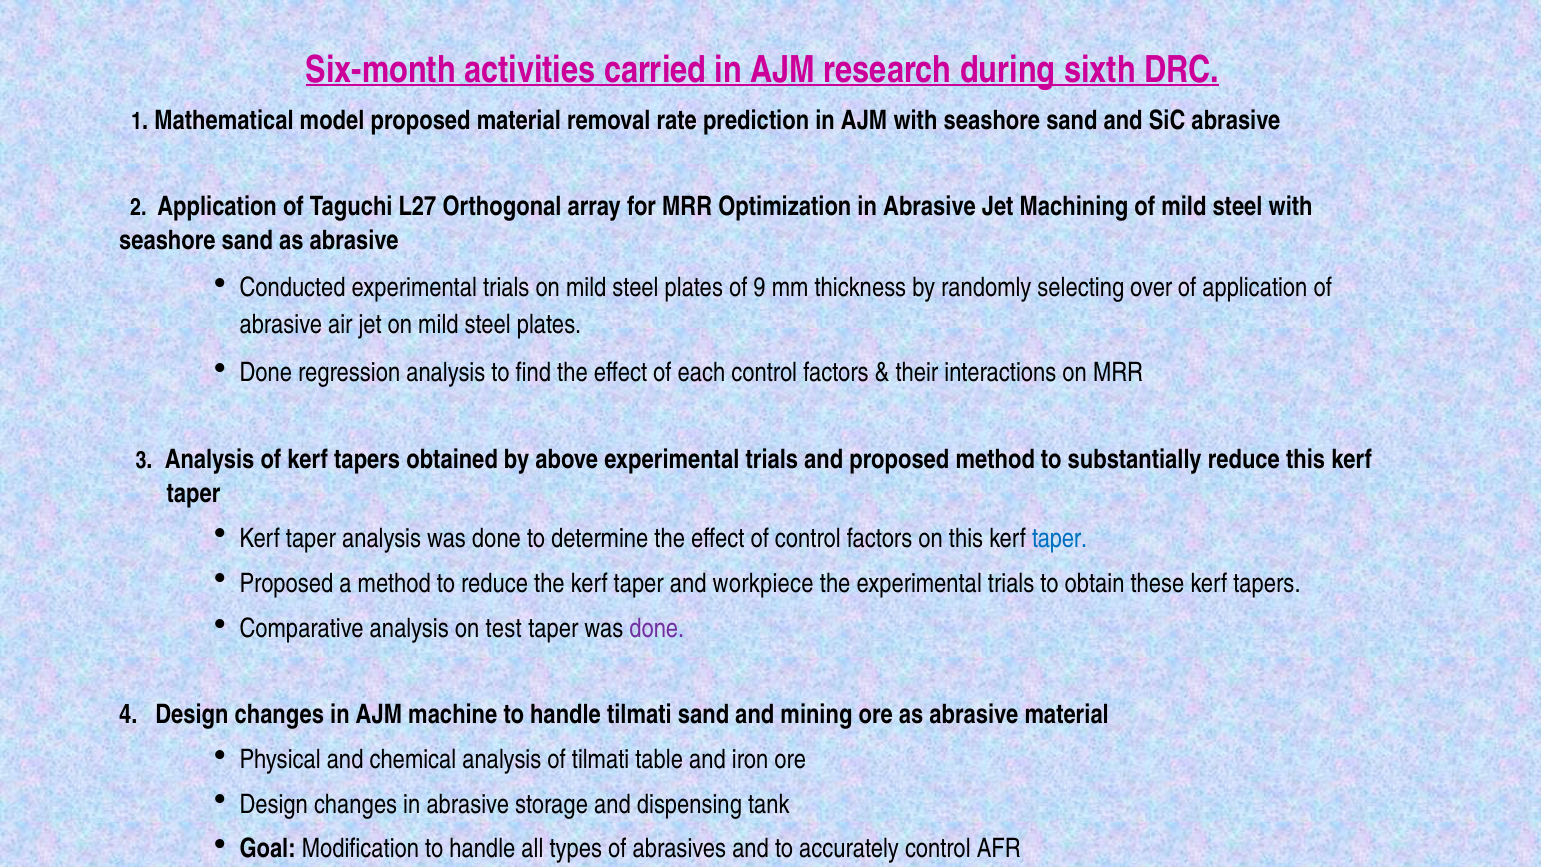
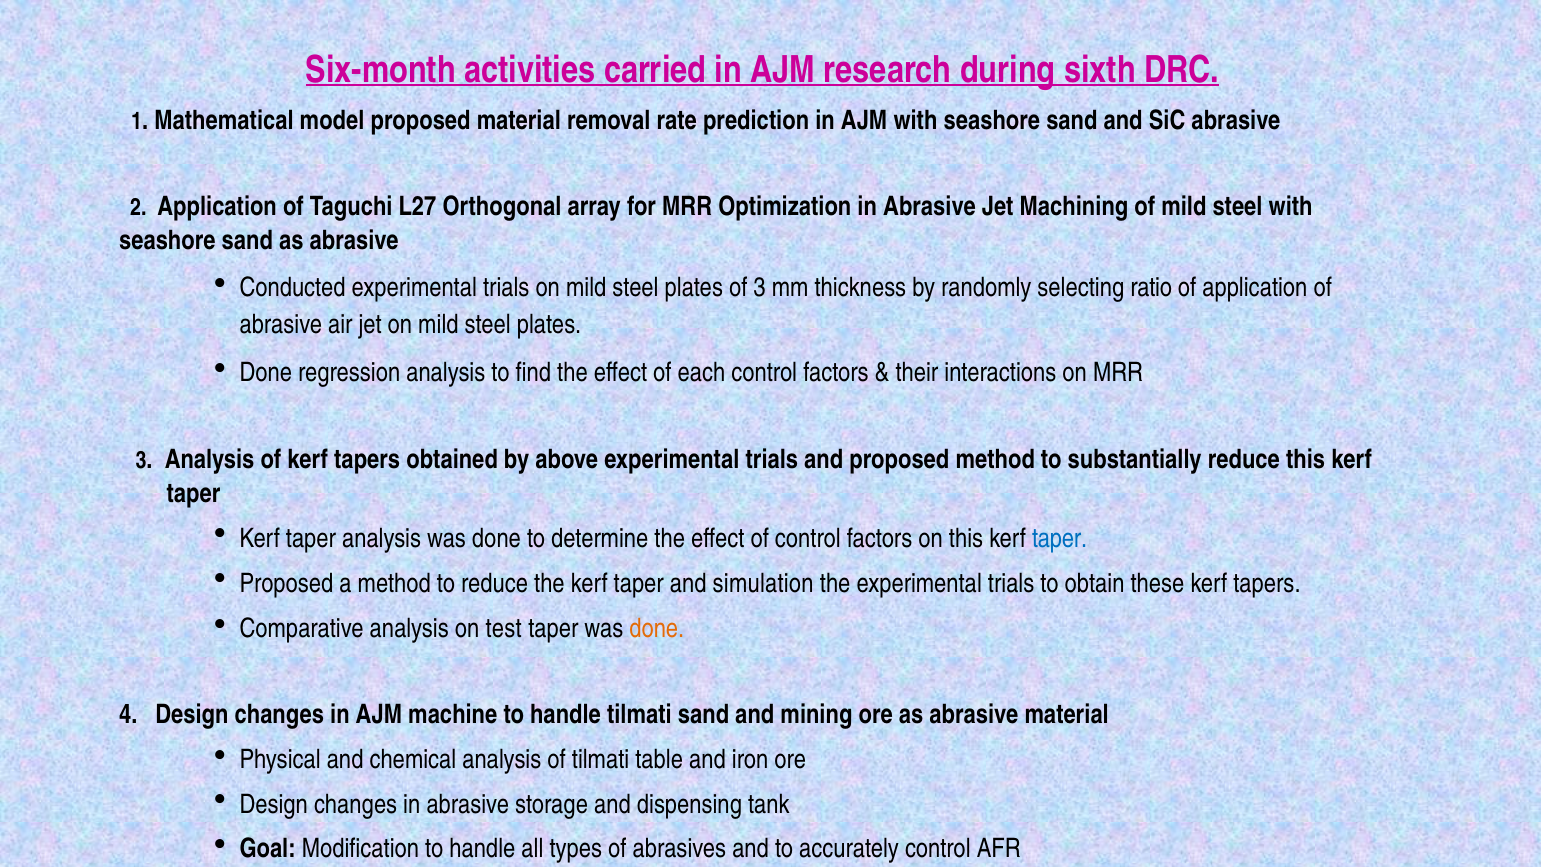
of 9: 9 -> 3 (760, 288)
over: over -> ratio (1151, 288)
workpiece: workpiece -> simulation (763, 583)
done colour: purple -> orange (657, 628)
